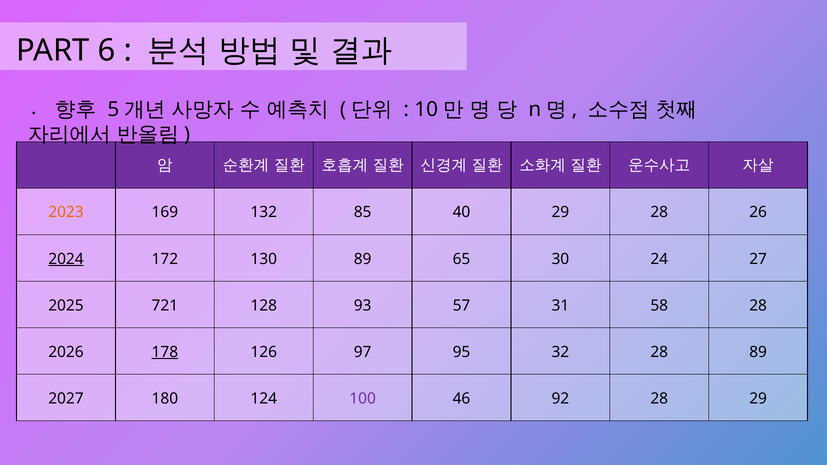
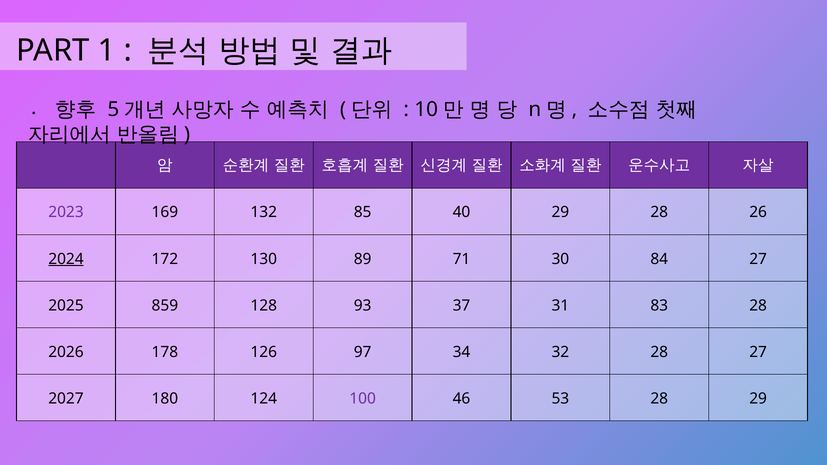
6: 6 -> 1 (107, 51)
2023 colour: orange -> purple (66, 212)
65: 65 -> 71 (462, 259)
24: 24 -> 84 (659, 259)
721: 721 -> 859 (165, 306)
57: 57 -> 37 (462, 306)
58: 58 -> 83 (659, 306)
178 underline: present -> none (165, 352)
95: 95 -> 34 (462, 352)
28 89: 89 -> 27 (758, 352)
92: 92 -> 53 (560, 399)
